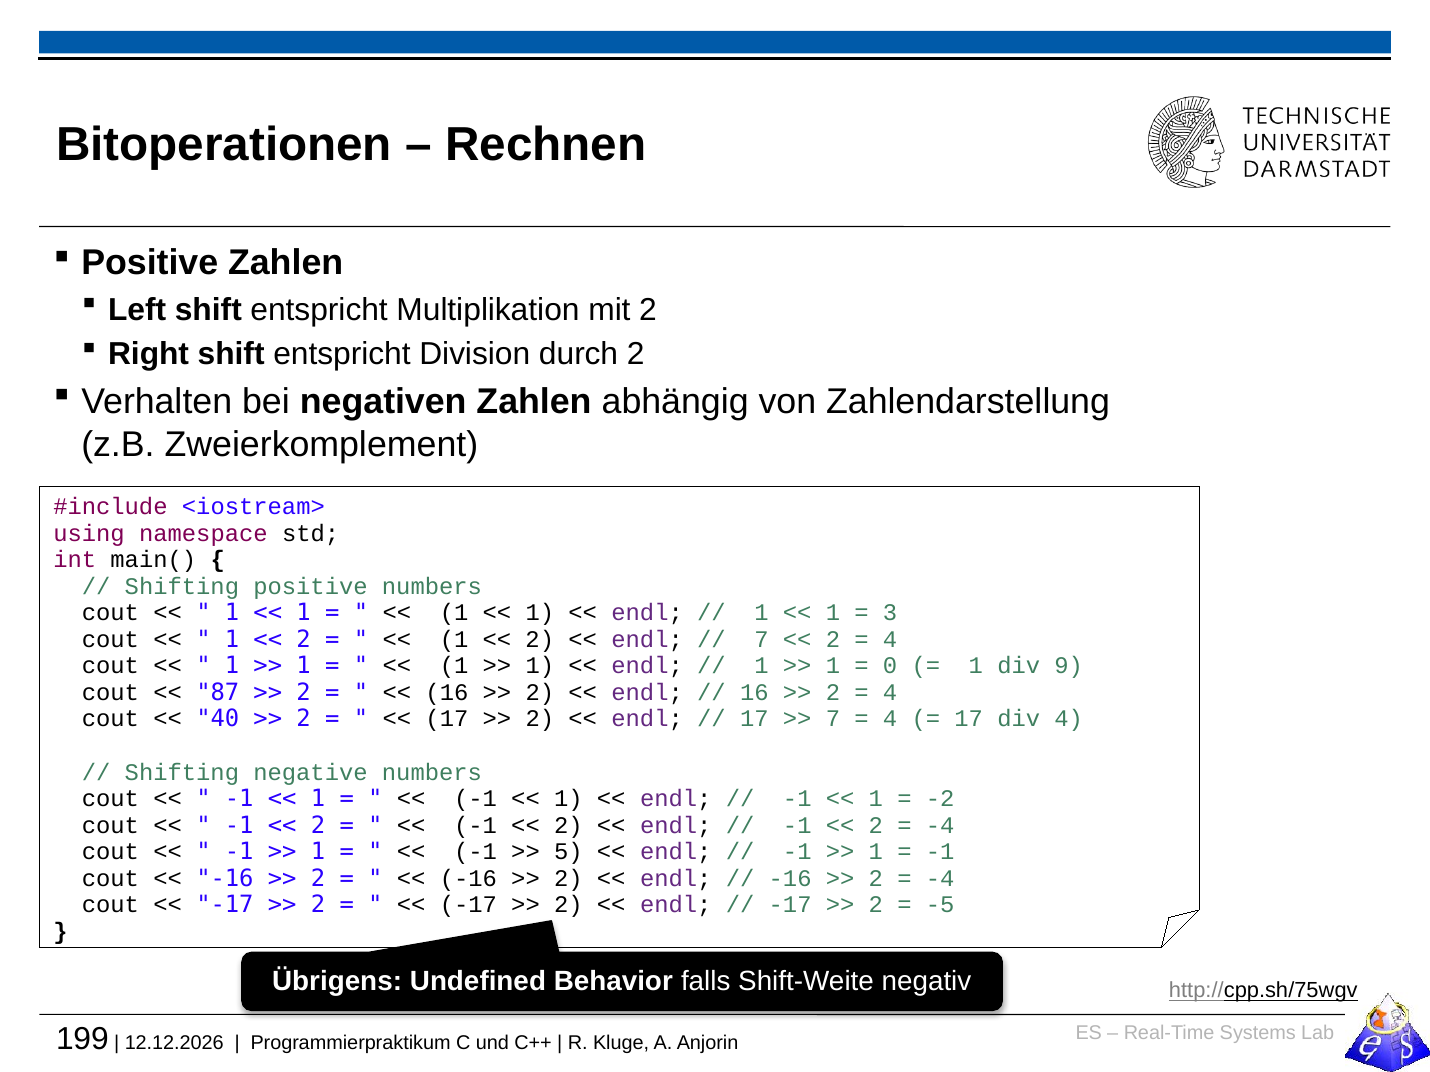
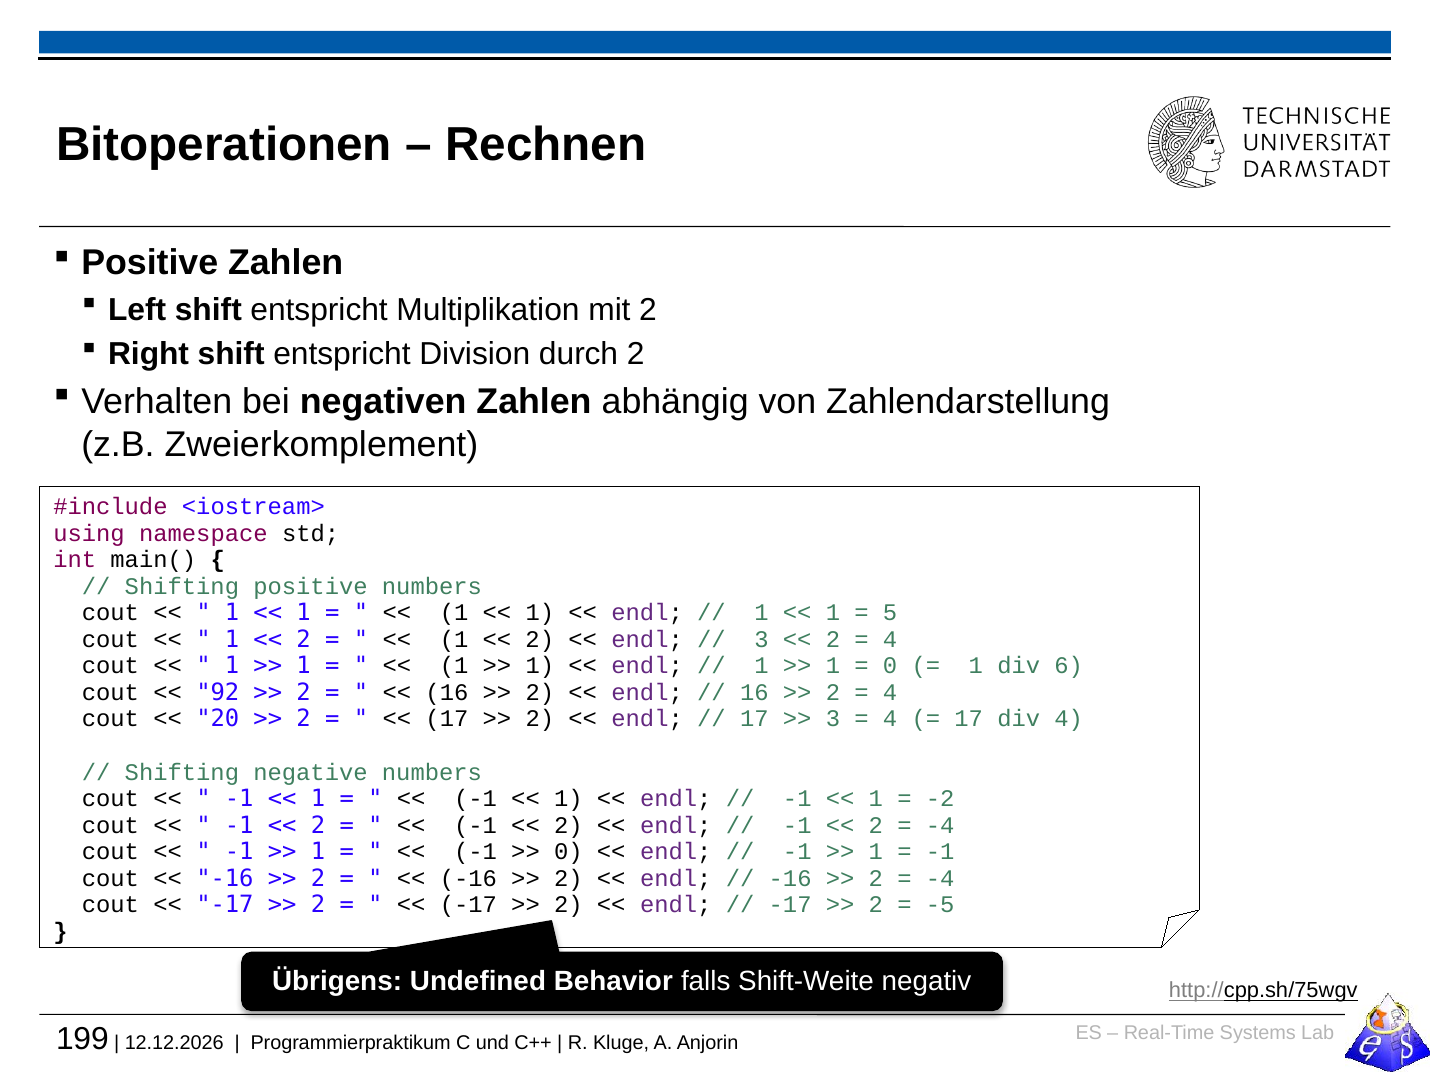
3: 3 -> 5 (890, 613)
7: 7 -> 3 (762, 640)
9: 9 -> 6 (1069, 666)
87: 87 -> 92 (218, 693)
40: 40 -> 20 (218, 719)
7: 7 -> 3 (833, 719)
5: 5 -> 0 (568, 852)
